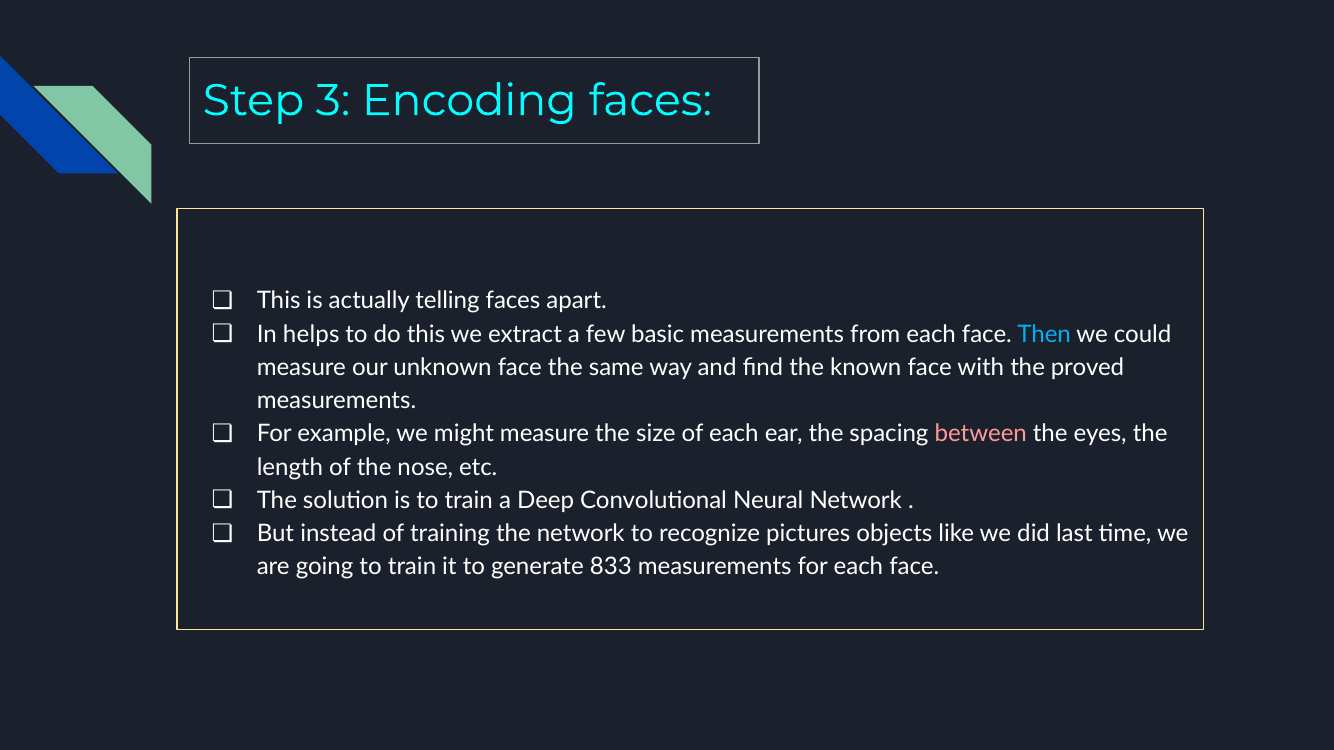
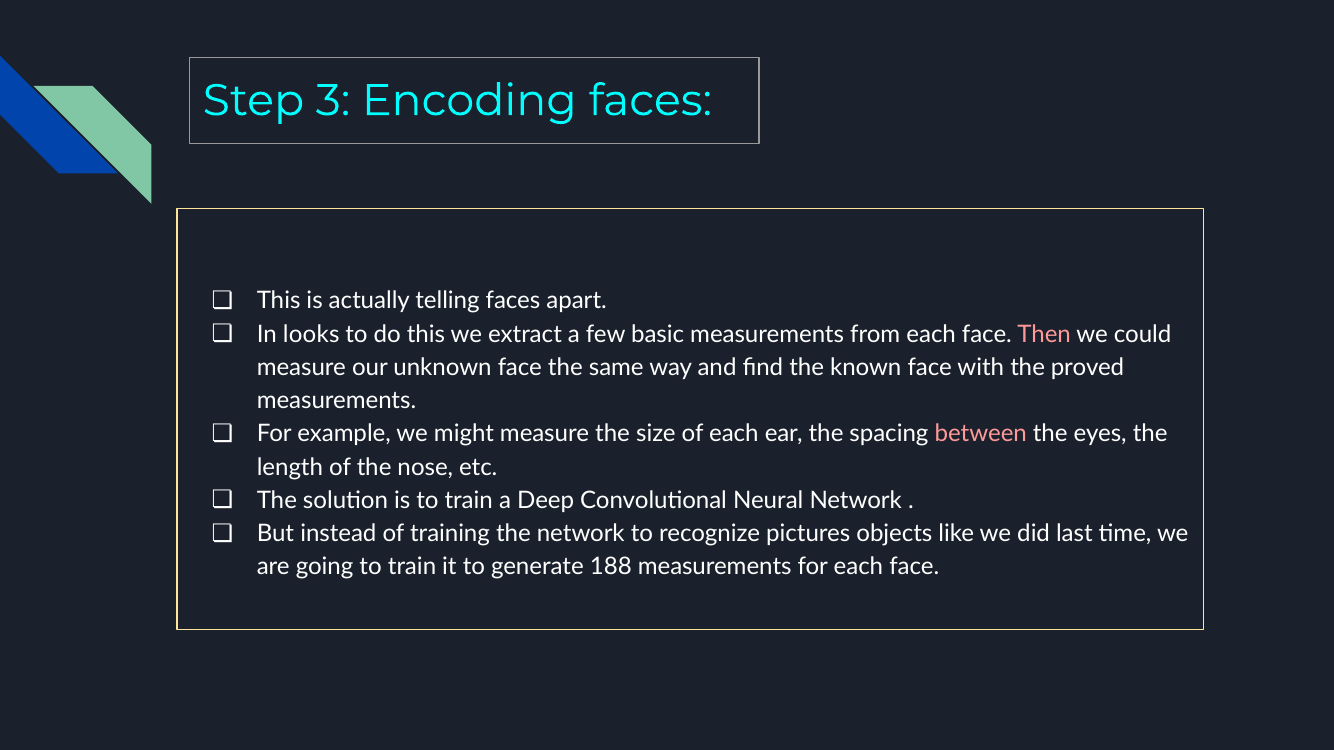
helps: helps -> looks (311, 334)
Then colour: light blue -> pink (1044, 334)
833: 833 -> 188 (611, 567)
